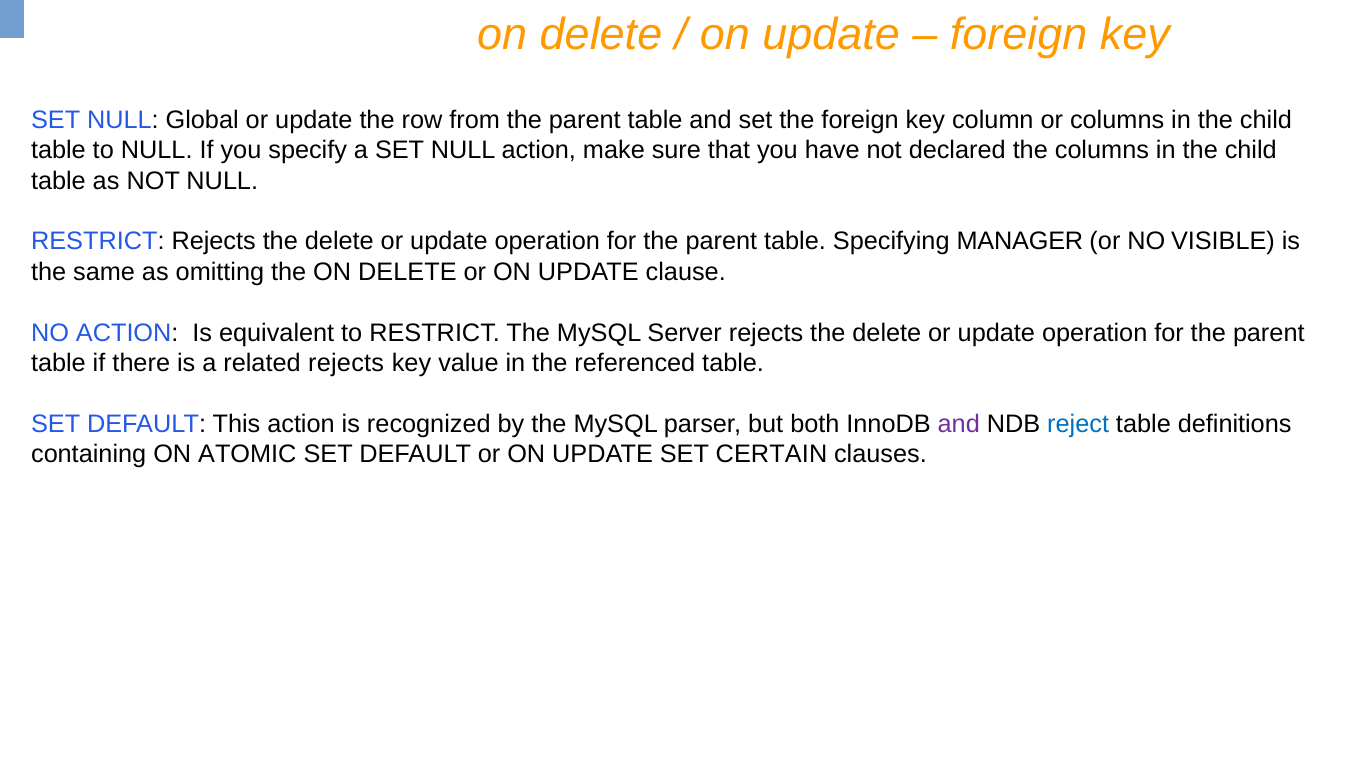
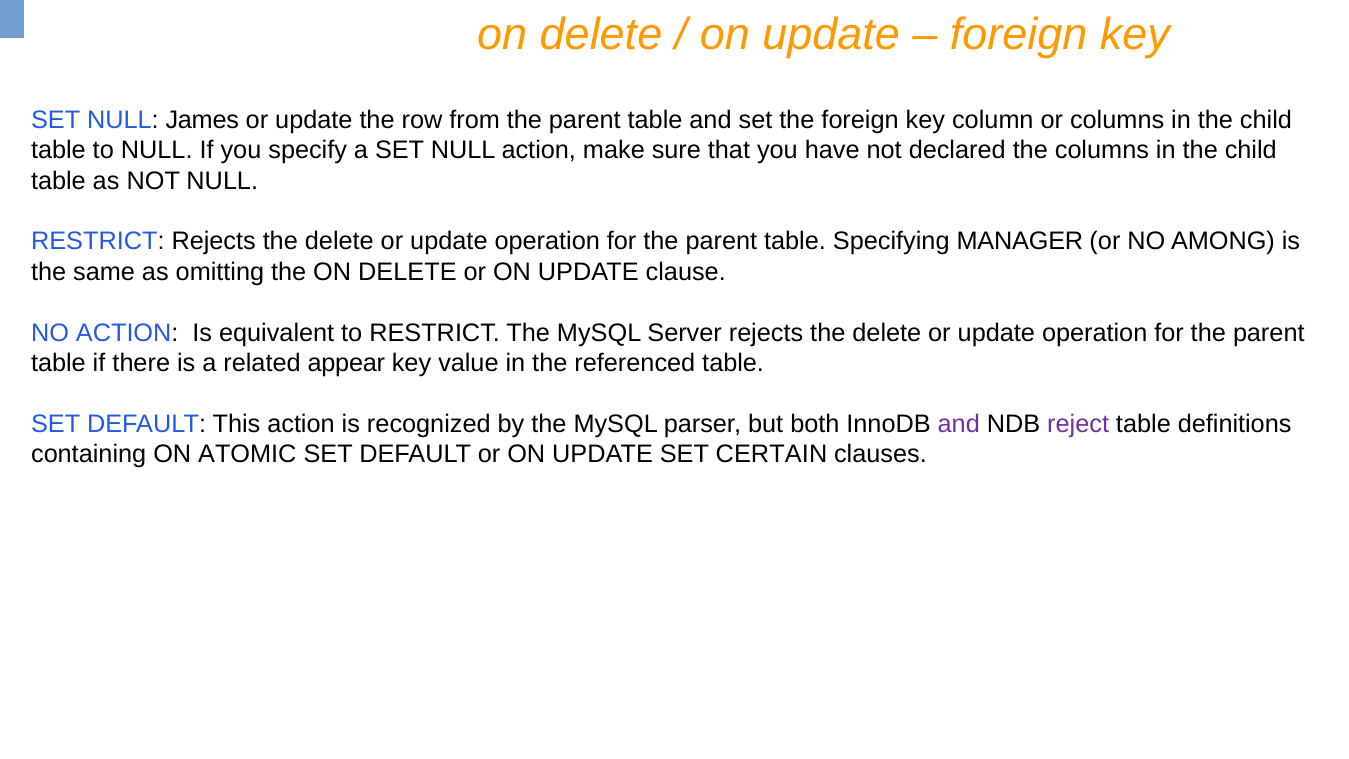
Global: Global -> James (202, 120)
VISIBLE: VISIBLE -> AMONG (1223, 242)
related rejects: rejects -> appear (346, 363)
reject colour: blue -> purple (1078, 424)
